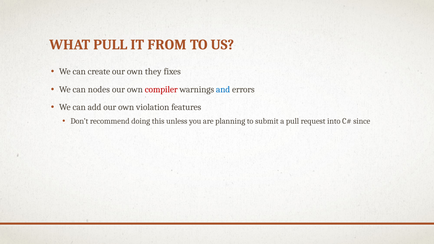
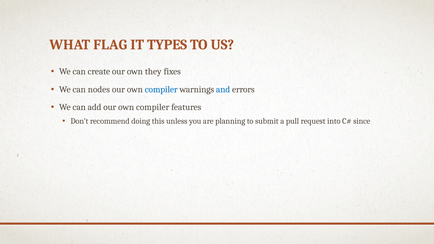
WHAT PULL: PULL -> FLAG (110, 45)
FROM: FROM -> TYPES (167, 45)
compiler colour: red -> blue (161, 89)
add our own violation: violation -> compiler (153, 107)
